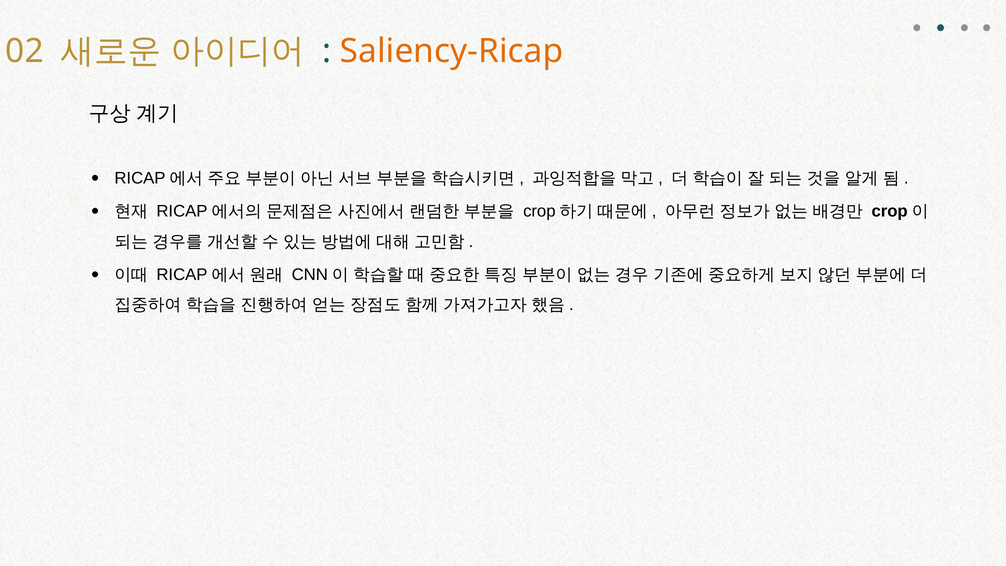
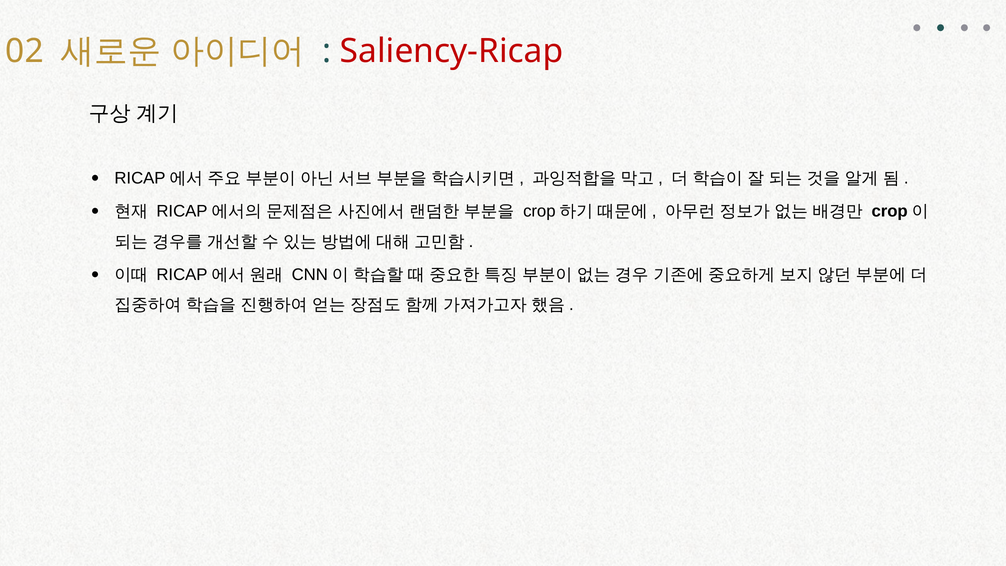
Saliency-Ricap colour: orange -> red (452, 51)
